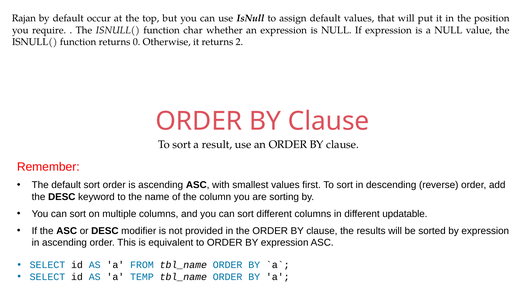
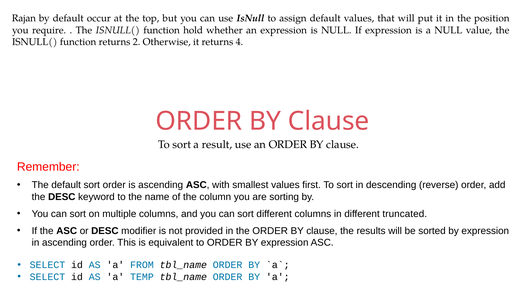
char: char -> hold (193, 30)
0: 0 -> 2 (137, 42)
2: 2 -> 4 (239, 42)
updatable: updatable -> truncated (405, 214)
